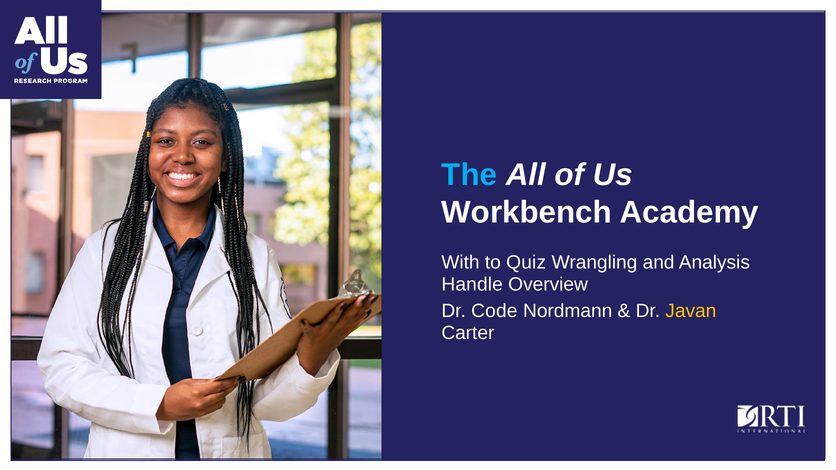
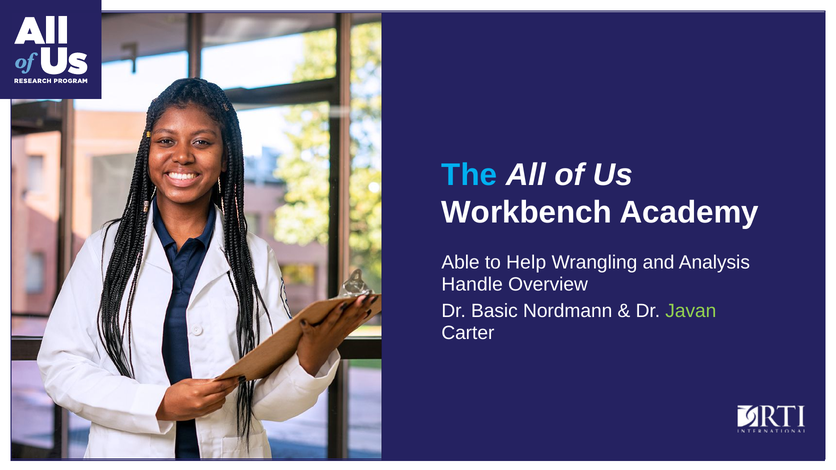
With: With -> Able (461, 263)
Quiz: Quiz -> Help (526, 263)
Code: Code -> Basic (494, 311)
Javan colour: yellow -> light green (691, 311)
